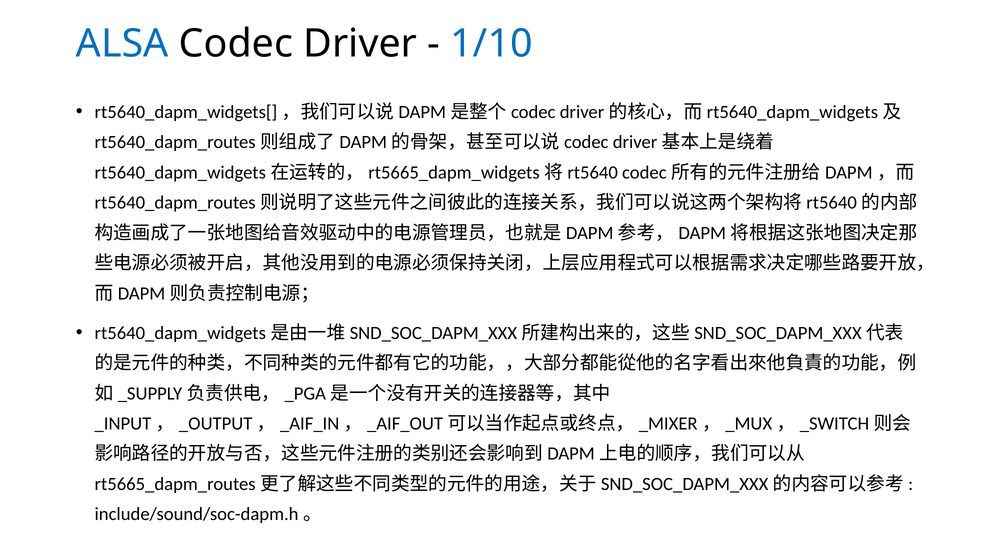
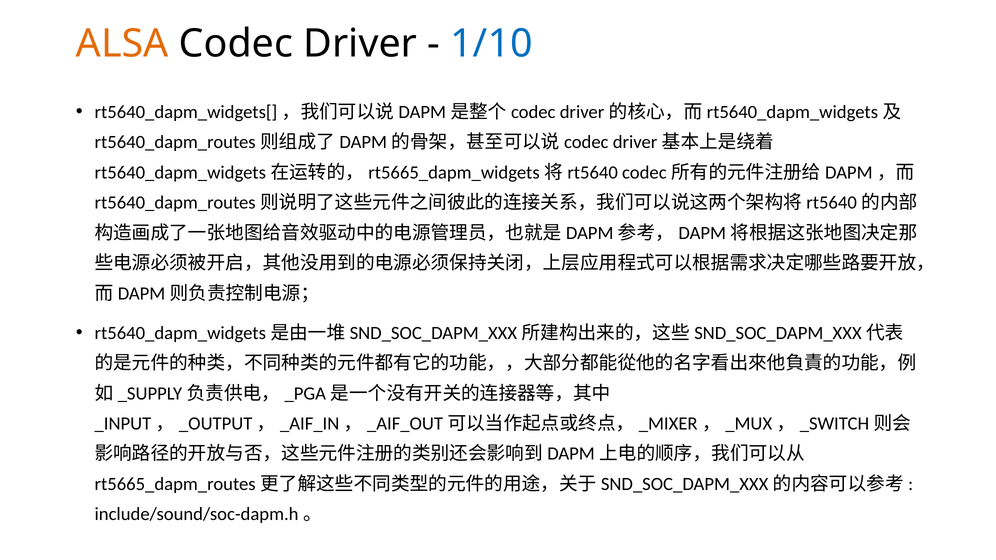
ALSA colour: blue -> orange (122, 44)
